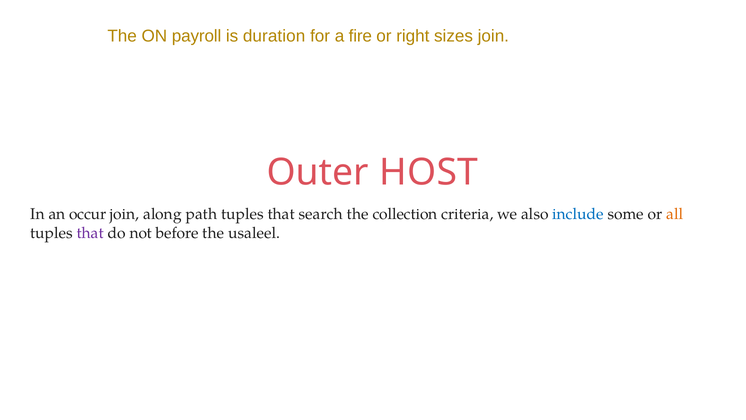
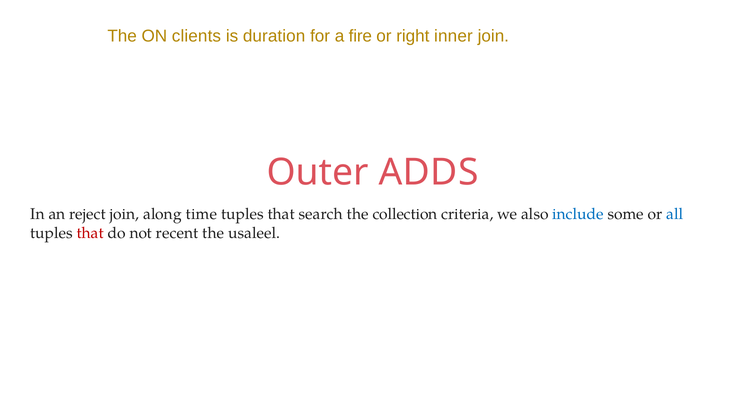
payroll: payroll -> clients (196, 36)
sizes: sizes -> inner (453, 36)
HOST: HOST -> ADDS (429, 172)
occur: occur -> reject (88, 214)
path: path -> time (201, 214)
all colour: orange -> blue (675, 214)
that colour: purple -> red (90, 233)
before: before -> recent (177, 233)
